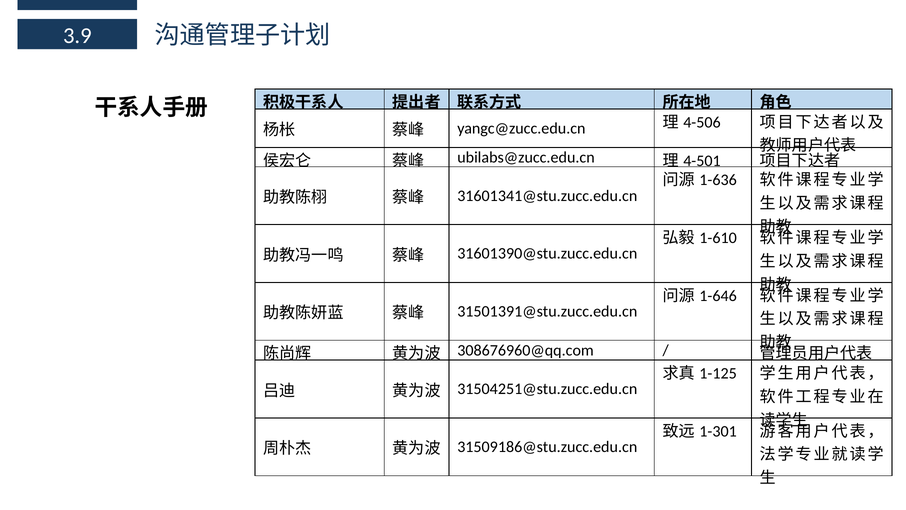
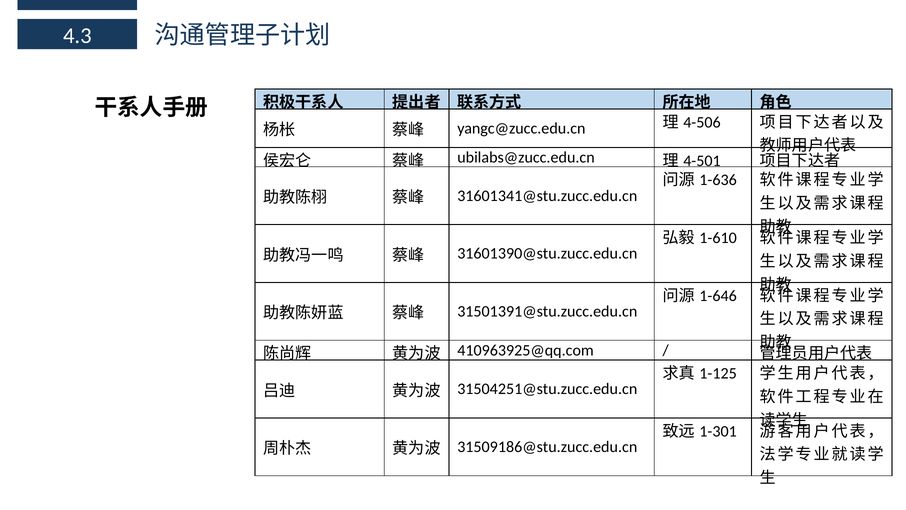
3.9: 3.9 -> 4.3 (77, 36)
308676960@qq.com: 308676960@qq.com -> 410963925@qq.com (526, 350)
